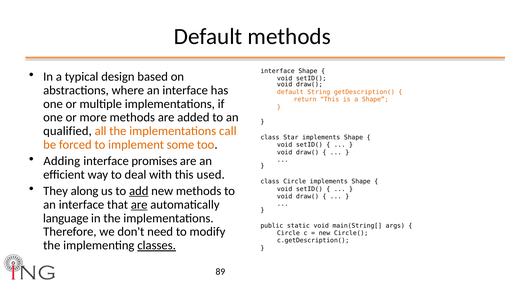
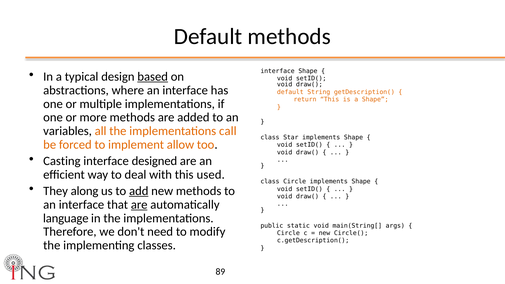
based underline: none -> present (153, 77)
qualified: qualified -> variables (68, 131)
some: some -> allow (180, 145)
Adding: Adding -> Casting (62, 161)
promises: promises -> designed (154, 161)
classes underline: present -> none (157, 245)
